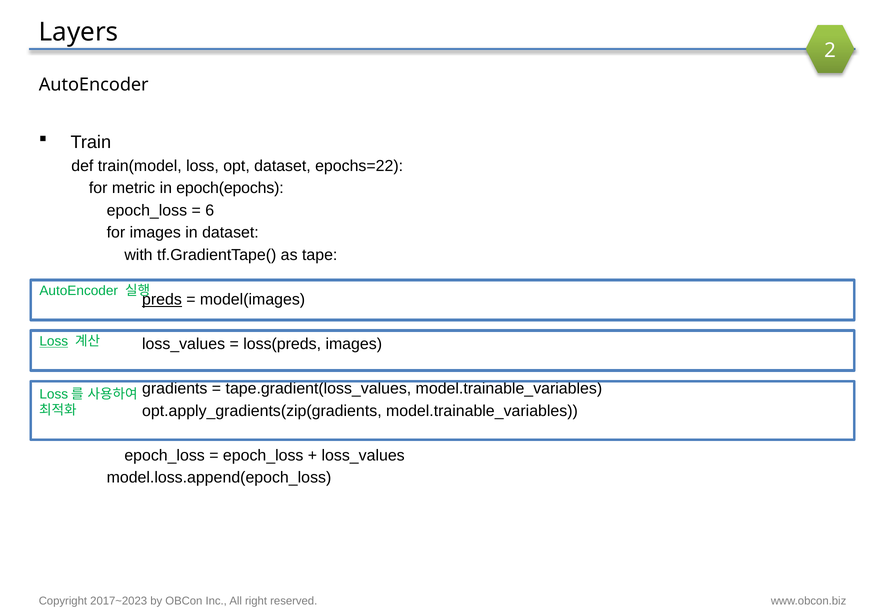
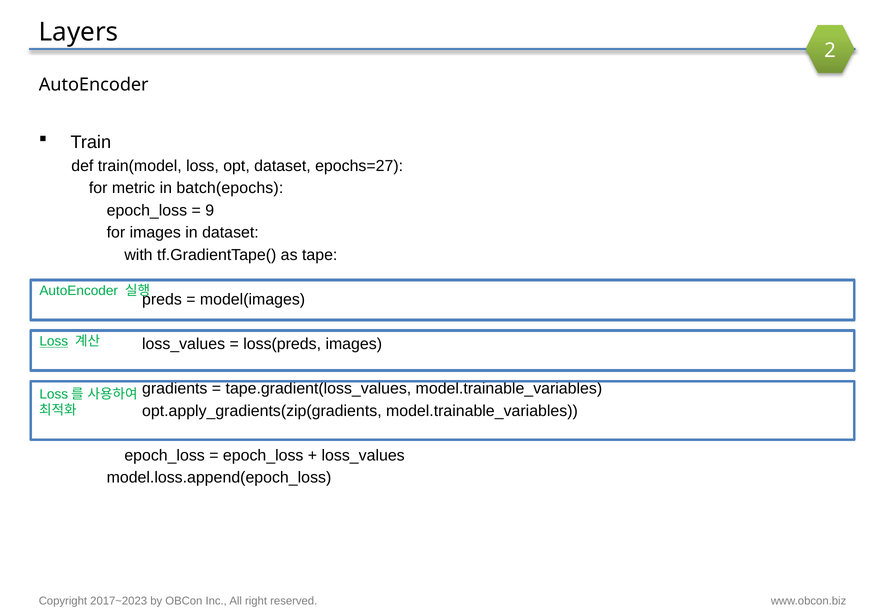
epochs=22: epochs=22 -> epochs=27 (359, 166)
epoch(epochs: epoch(epochs -> batch(epochs (230, 188)
6: 6 -> 9 (210, 210)
preds underline: present -> none (162, 299)
